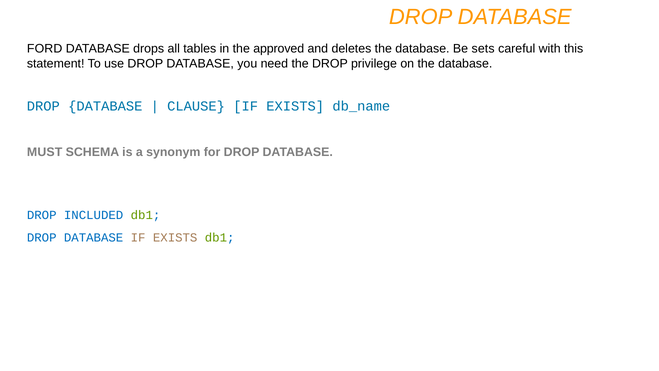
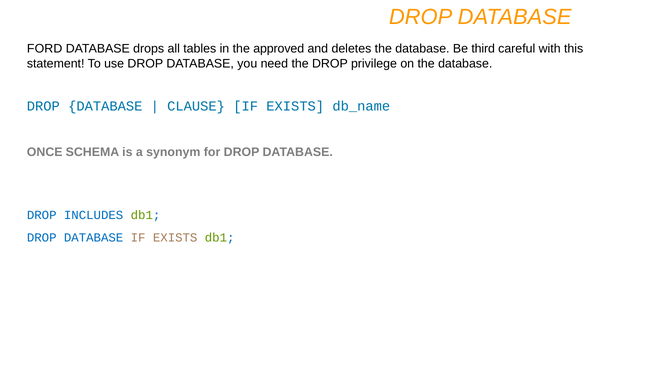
sets: sets -> third (483, 49)
MUST: MUST -> ONCE (45, 152)
INCLUDED: INCLUDED -> INCLUDES (94, 215)
